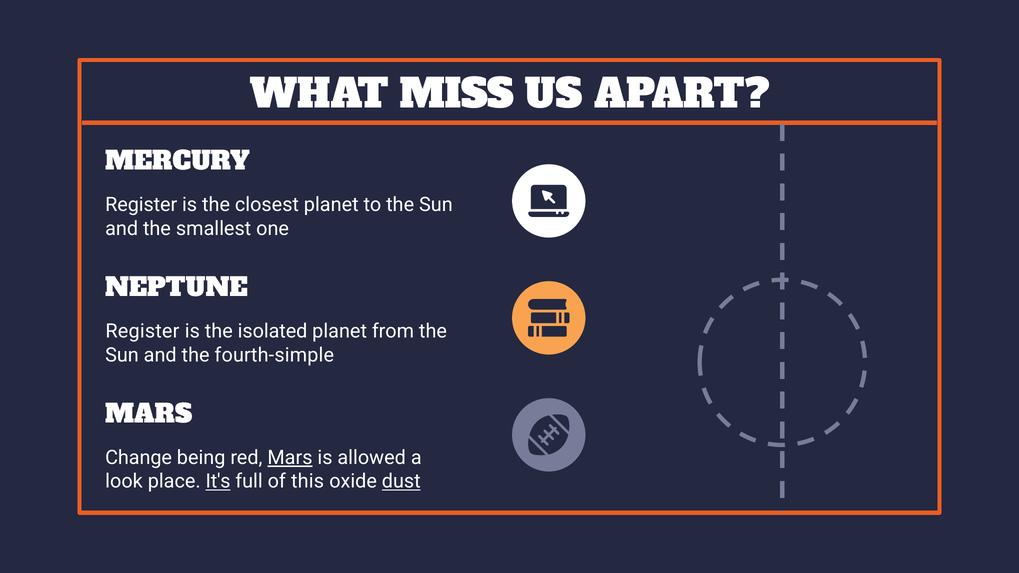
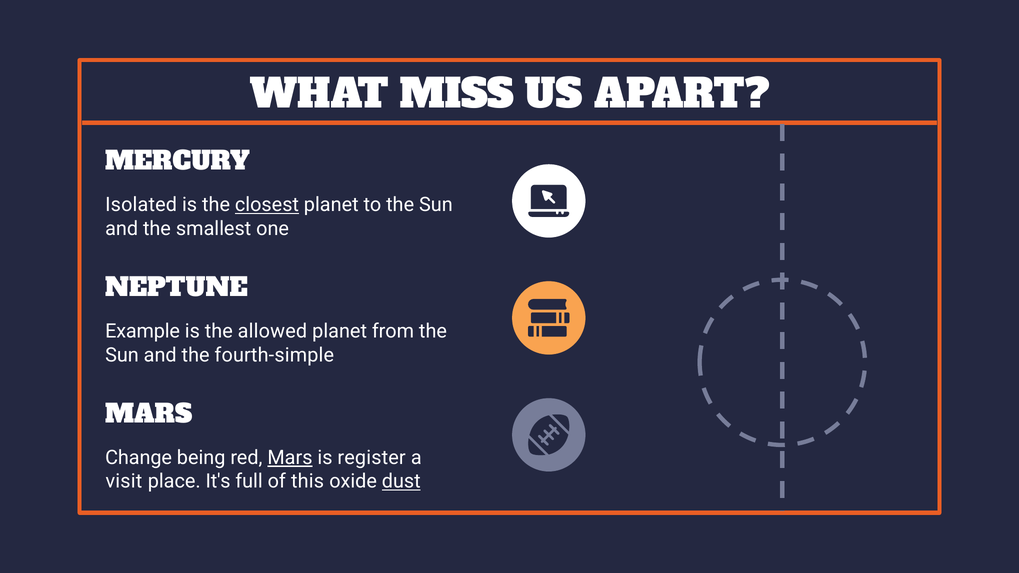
Register: Register -> Isolated (141, 205)
closest underline: none -> present (267, 205)
Register: Register -> Example (143, 331)
isolated: isolated -> allowed (272, 331)
allowed: allowed -> register (372, 458)
look: look -> visit (124, 482)
It's underline: present -> none (218, 482)
